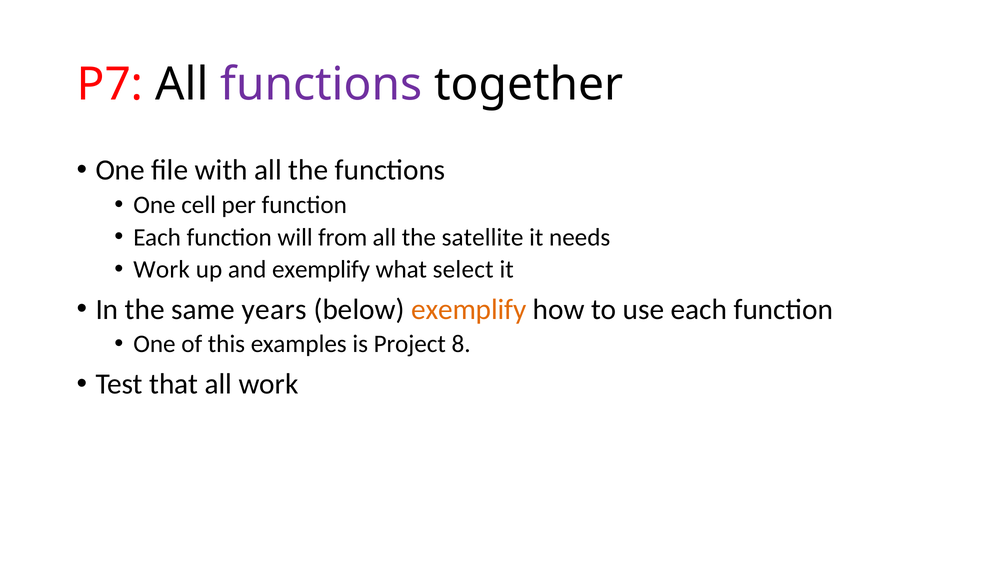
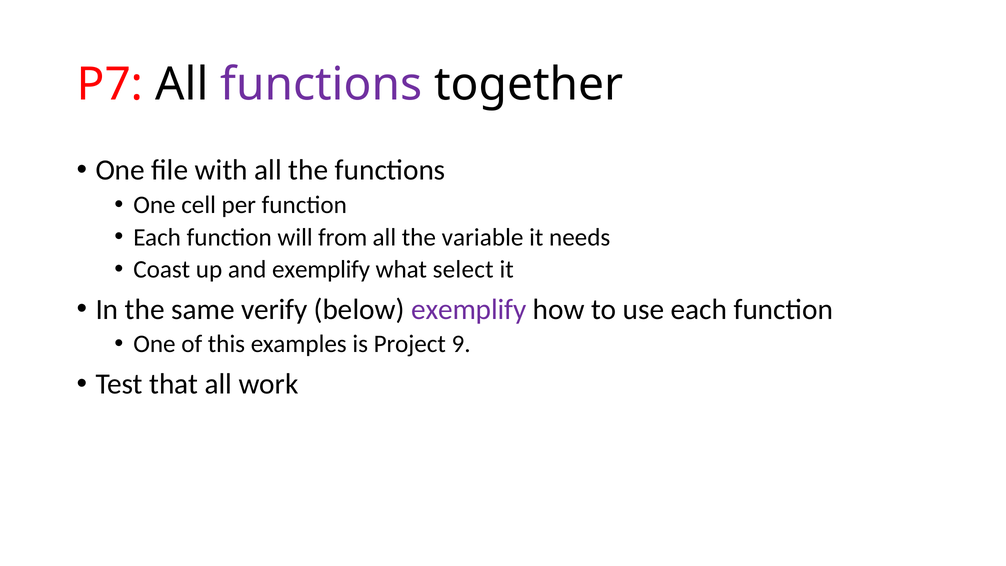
satellite: satellite -> variable (483, 237)
Work: Work -> Coast (162, 270)
years: years -> verify (274, 309)
exemplify colour: orange -> purple (469, 309)
8: 8 -> 9 (461, 344)
